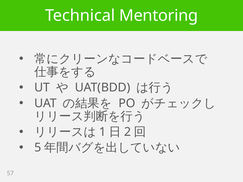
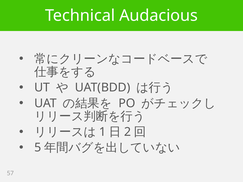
Mentoring: Mentoring -> Audacious (159, 16)
